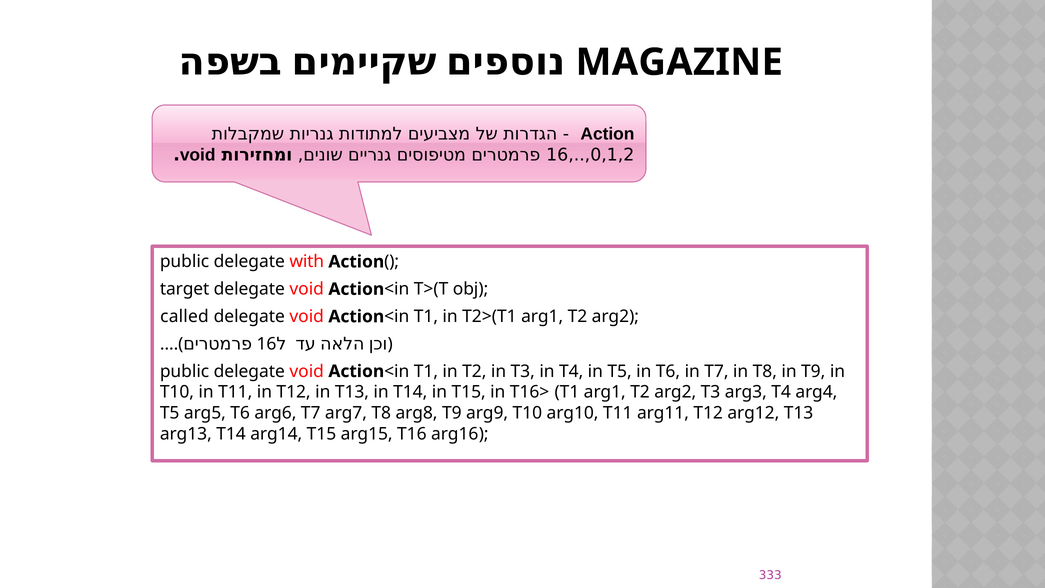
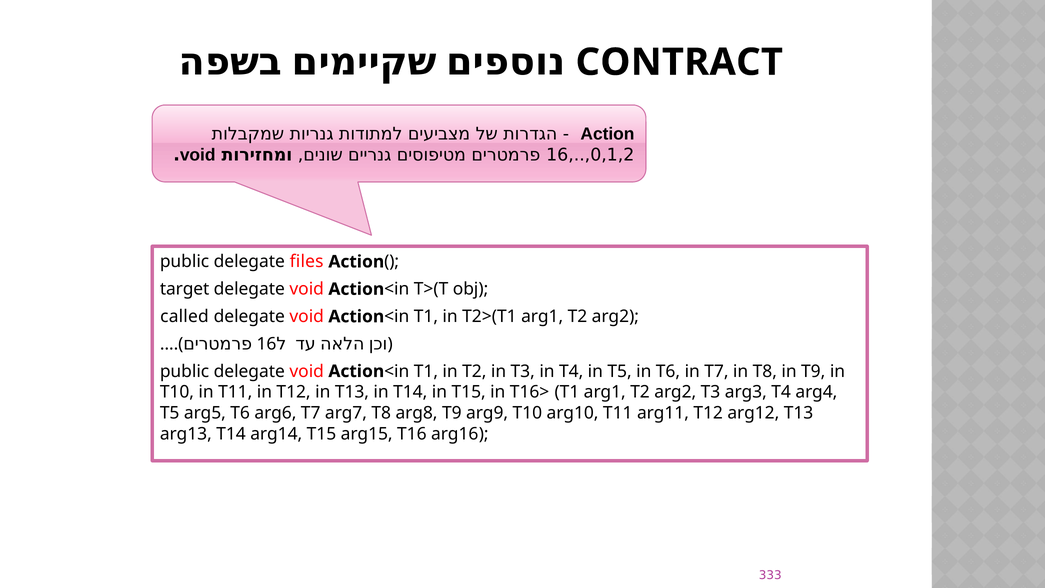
MAGAZINE: MAGAZINE -> CONTRACT (679, 62)
with: with -> files (307, 262)
